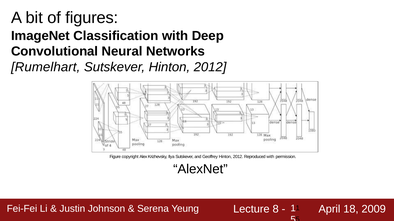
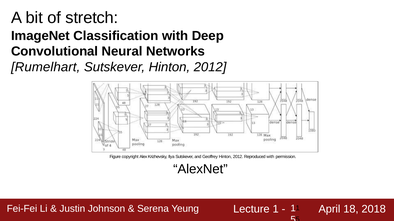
figures: figures -> stretch (92, 18)
8: 8 -> 1 (276, 210)
2009: 2009 -> 2018 (374, 210)
